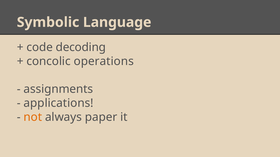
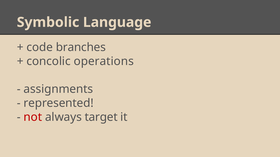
decoding: decoding -> branches (81, 47)
applications: applications -> represented (59, 103)
not colour: orange -> red (33, 117)
paper: paper -> target (101, 117)
